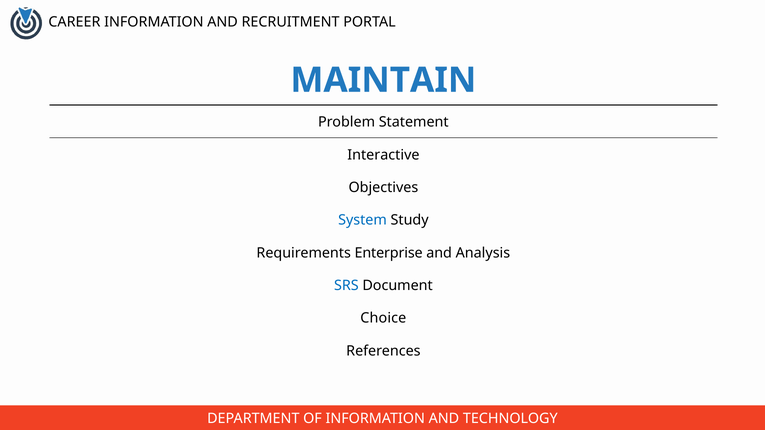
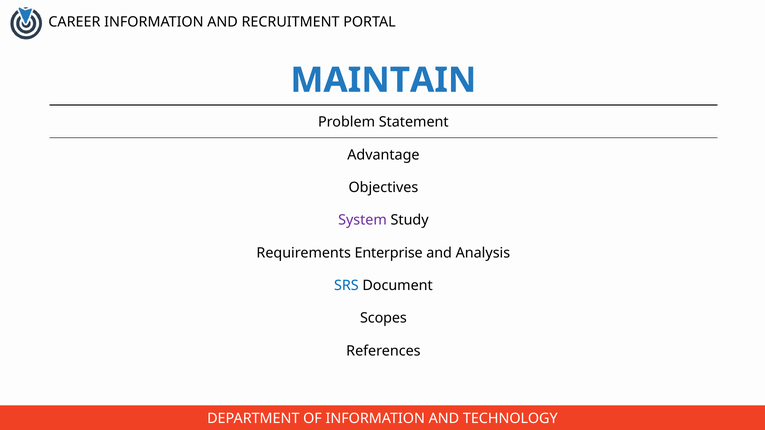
Interactive: Interactive -> Advantage (383, 155)
System colour: blue -> purple (363, 220)
Choice: Choice -> Scopes (383, 318)
